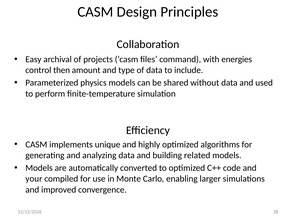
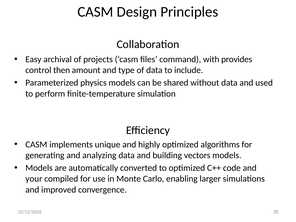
energies: energies -> provides (237, 59)
related: related -> vectors (197, 155)
